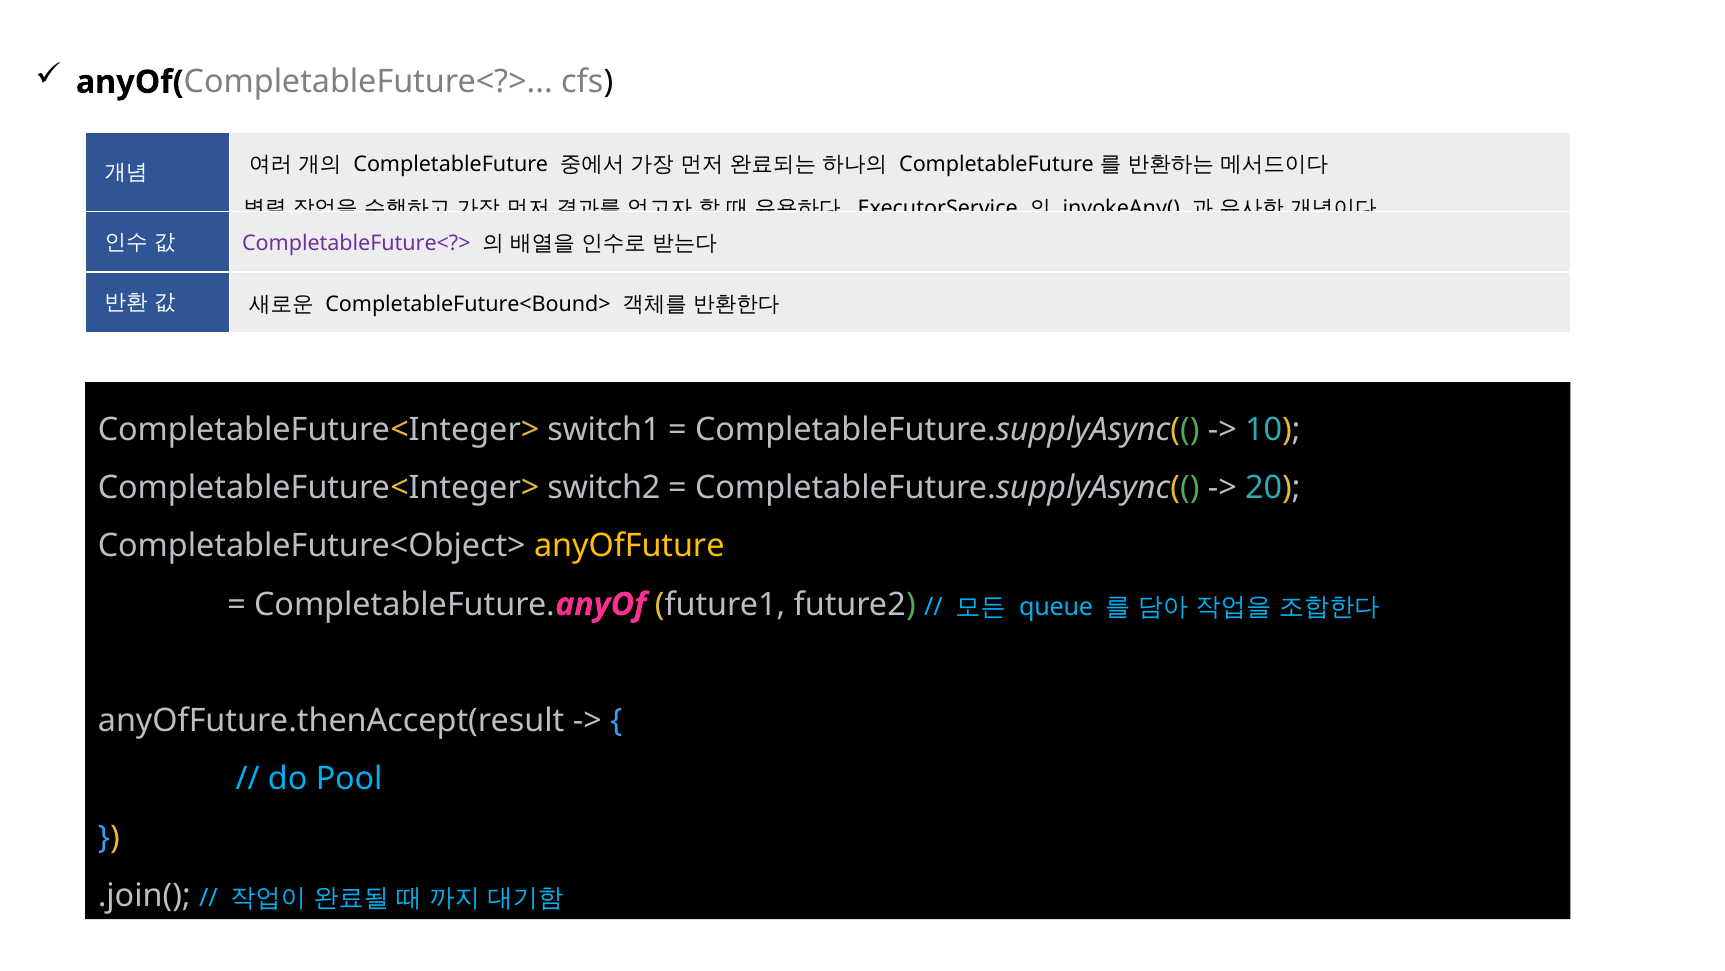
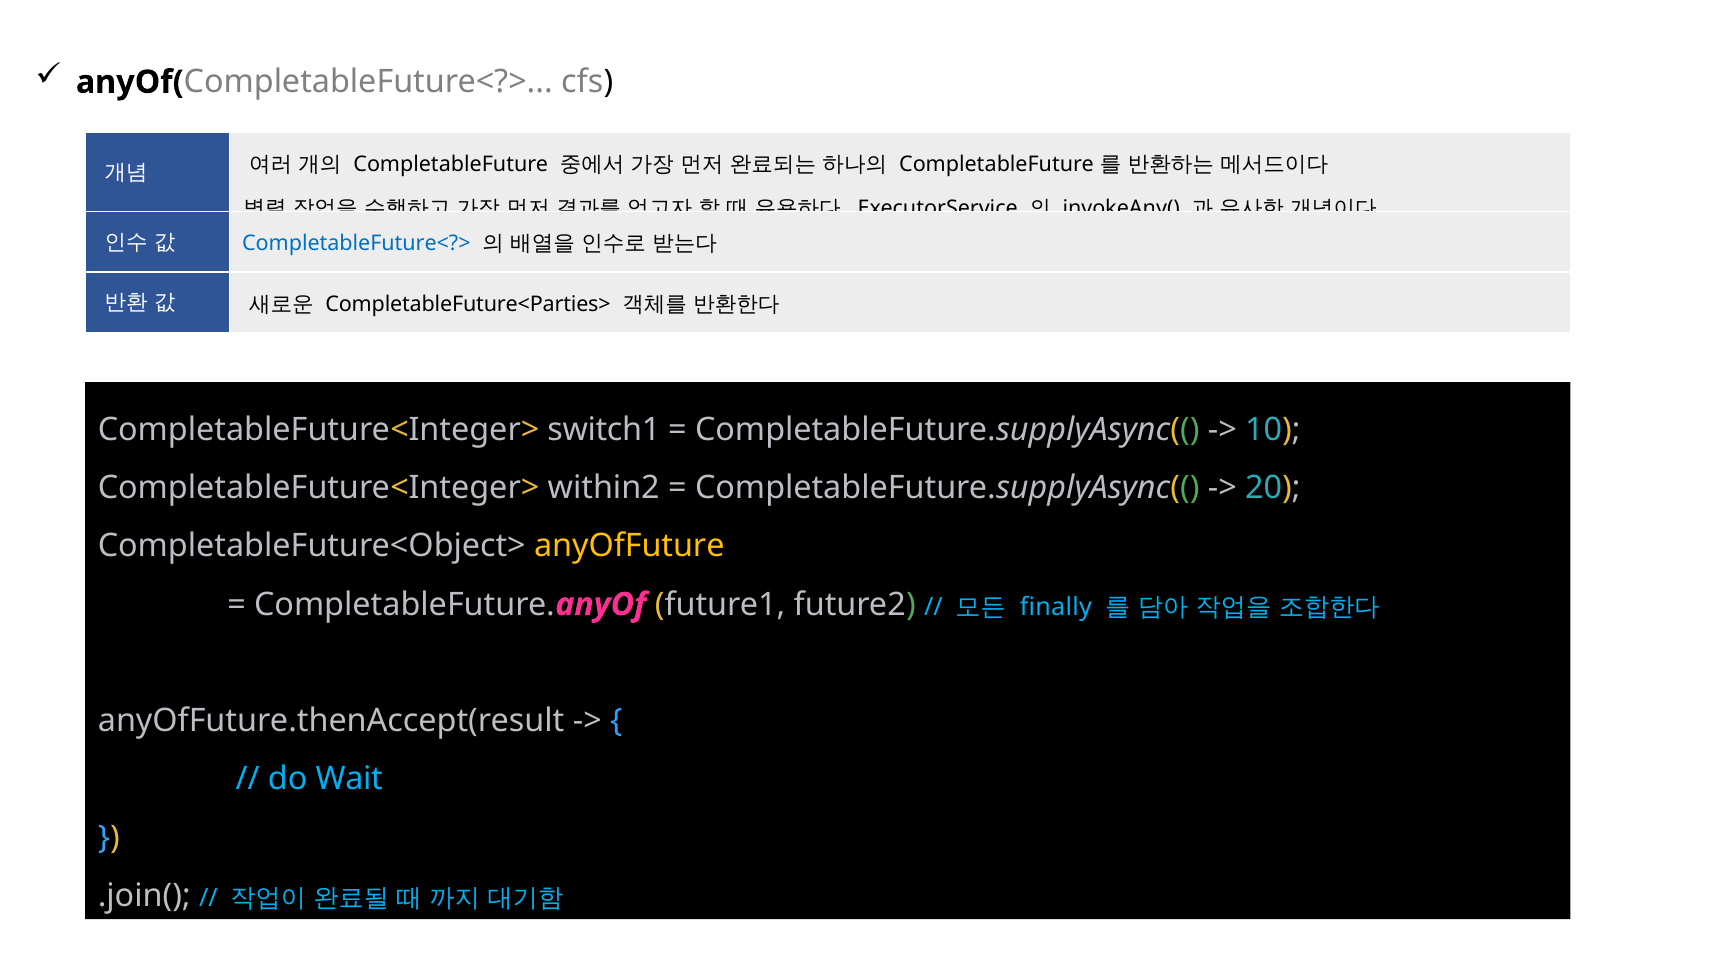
CompletableFuture<?> colour: purple -> blue (356, 243)
CompletableFuture<Bound>: CompletableFuture<Bound> -> CompletableFuture<Parties> (468, 304)
switch2: switch2 -> within2 (604, 488)
queue: queue -> finally (1056, 606)
Pool: Pool -> Wait (349, 779)
